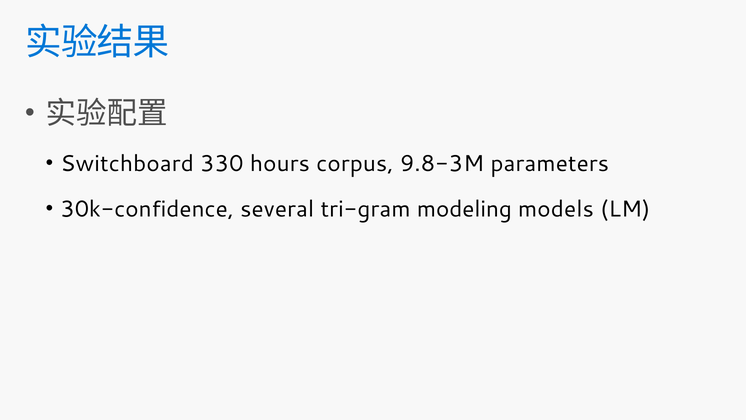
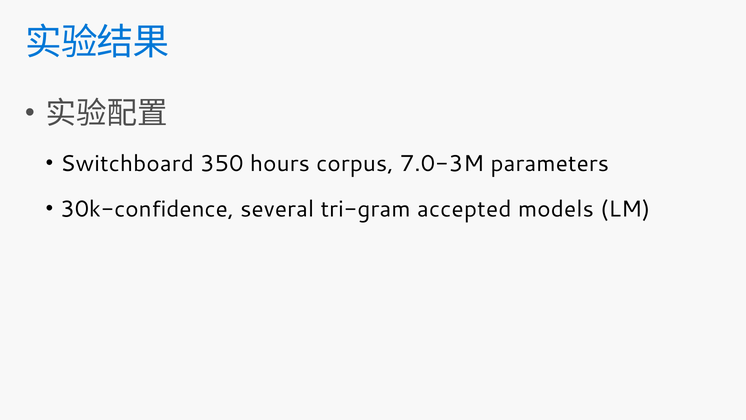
330: 330 -> 350 (222, 163)
9.8-3M: 9.8-3M -> 7.0-3M (442, 163)
modeling: modeling -> accepted (464, 209)
